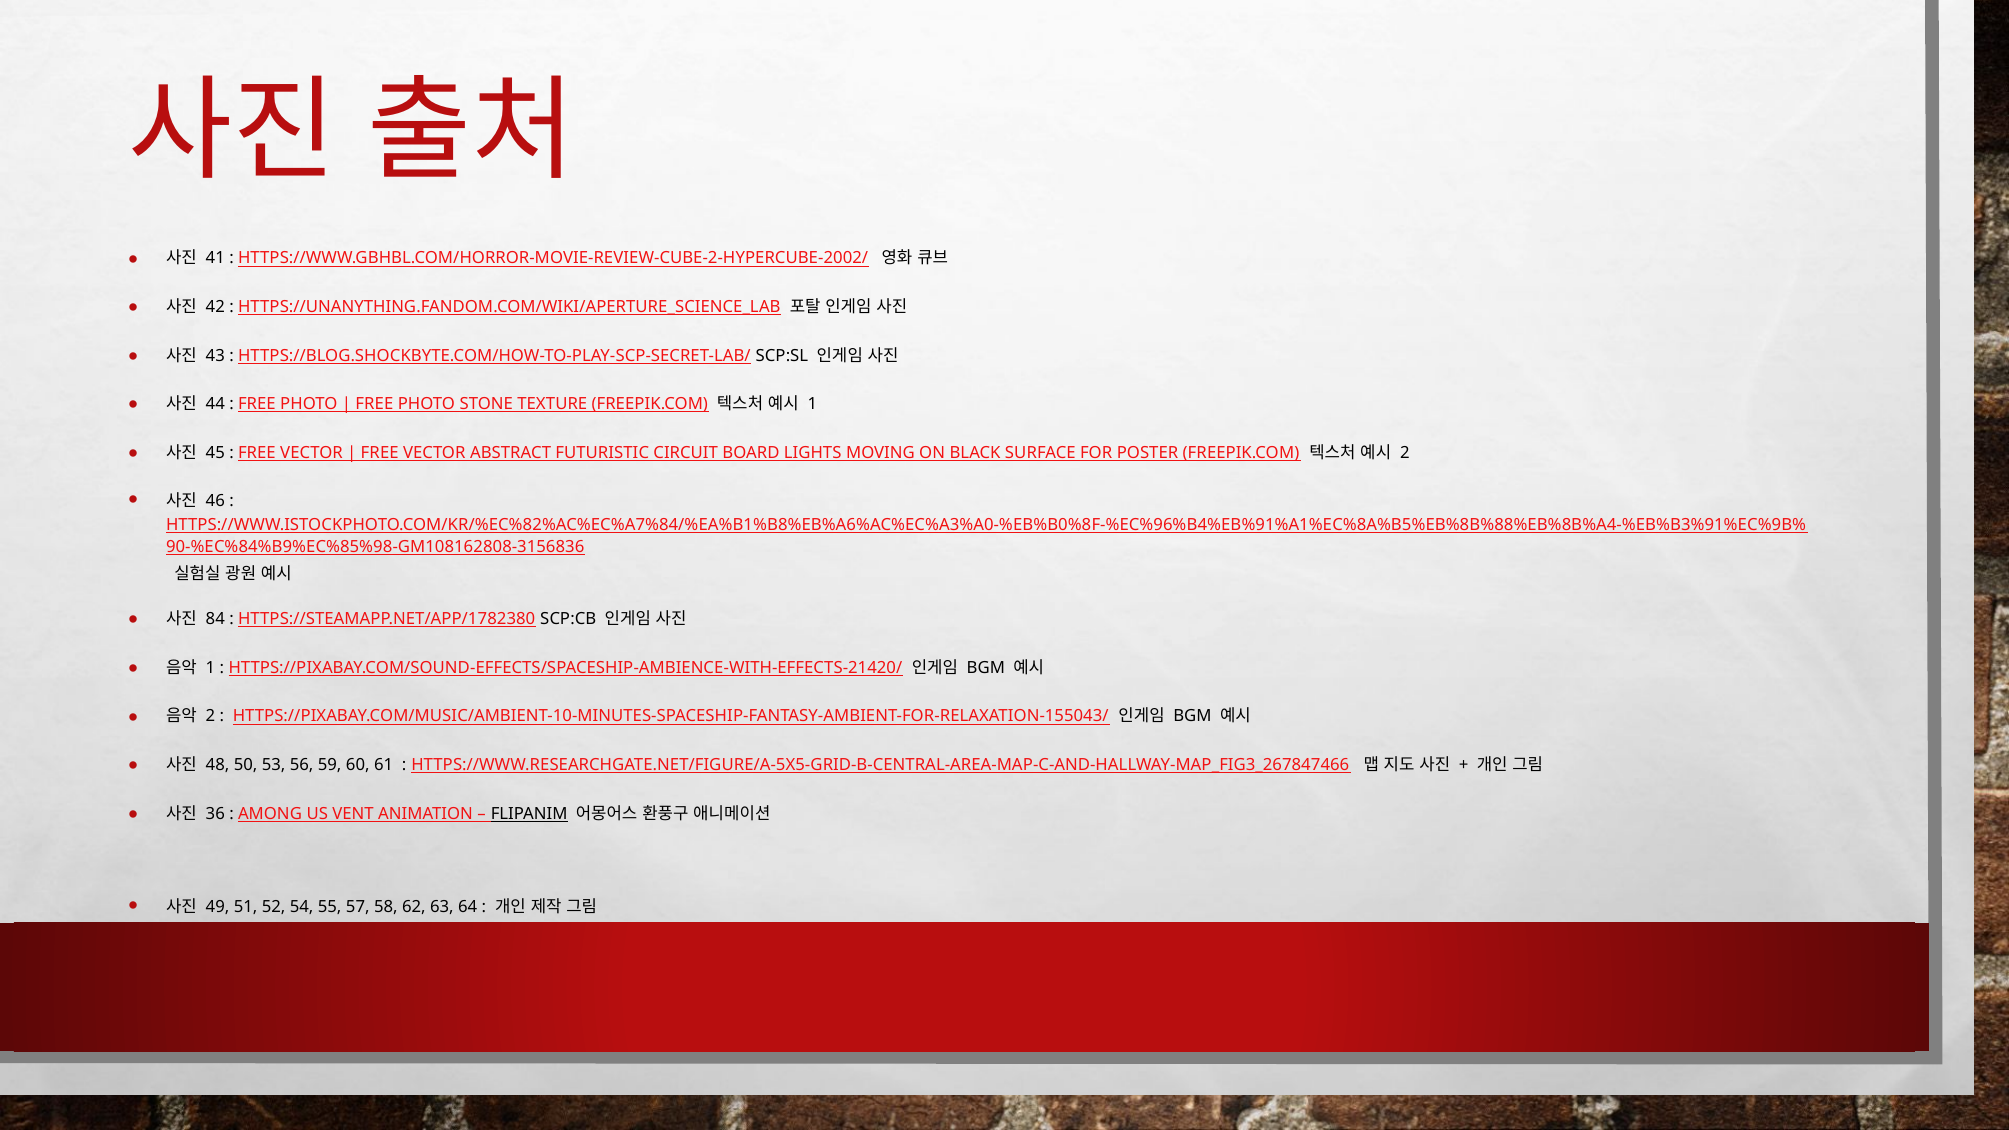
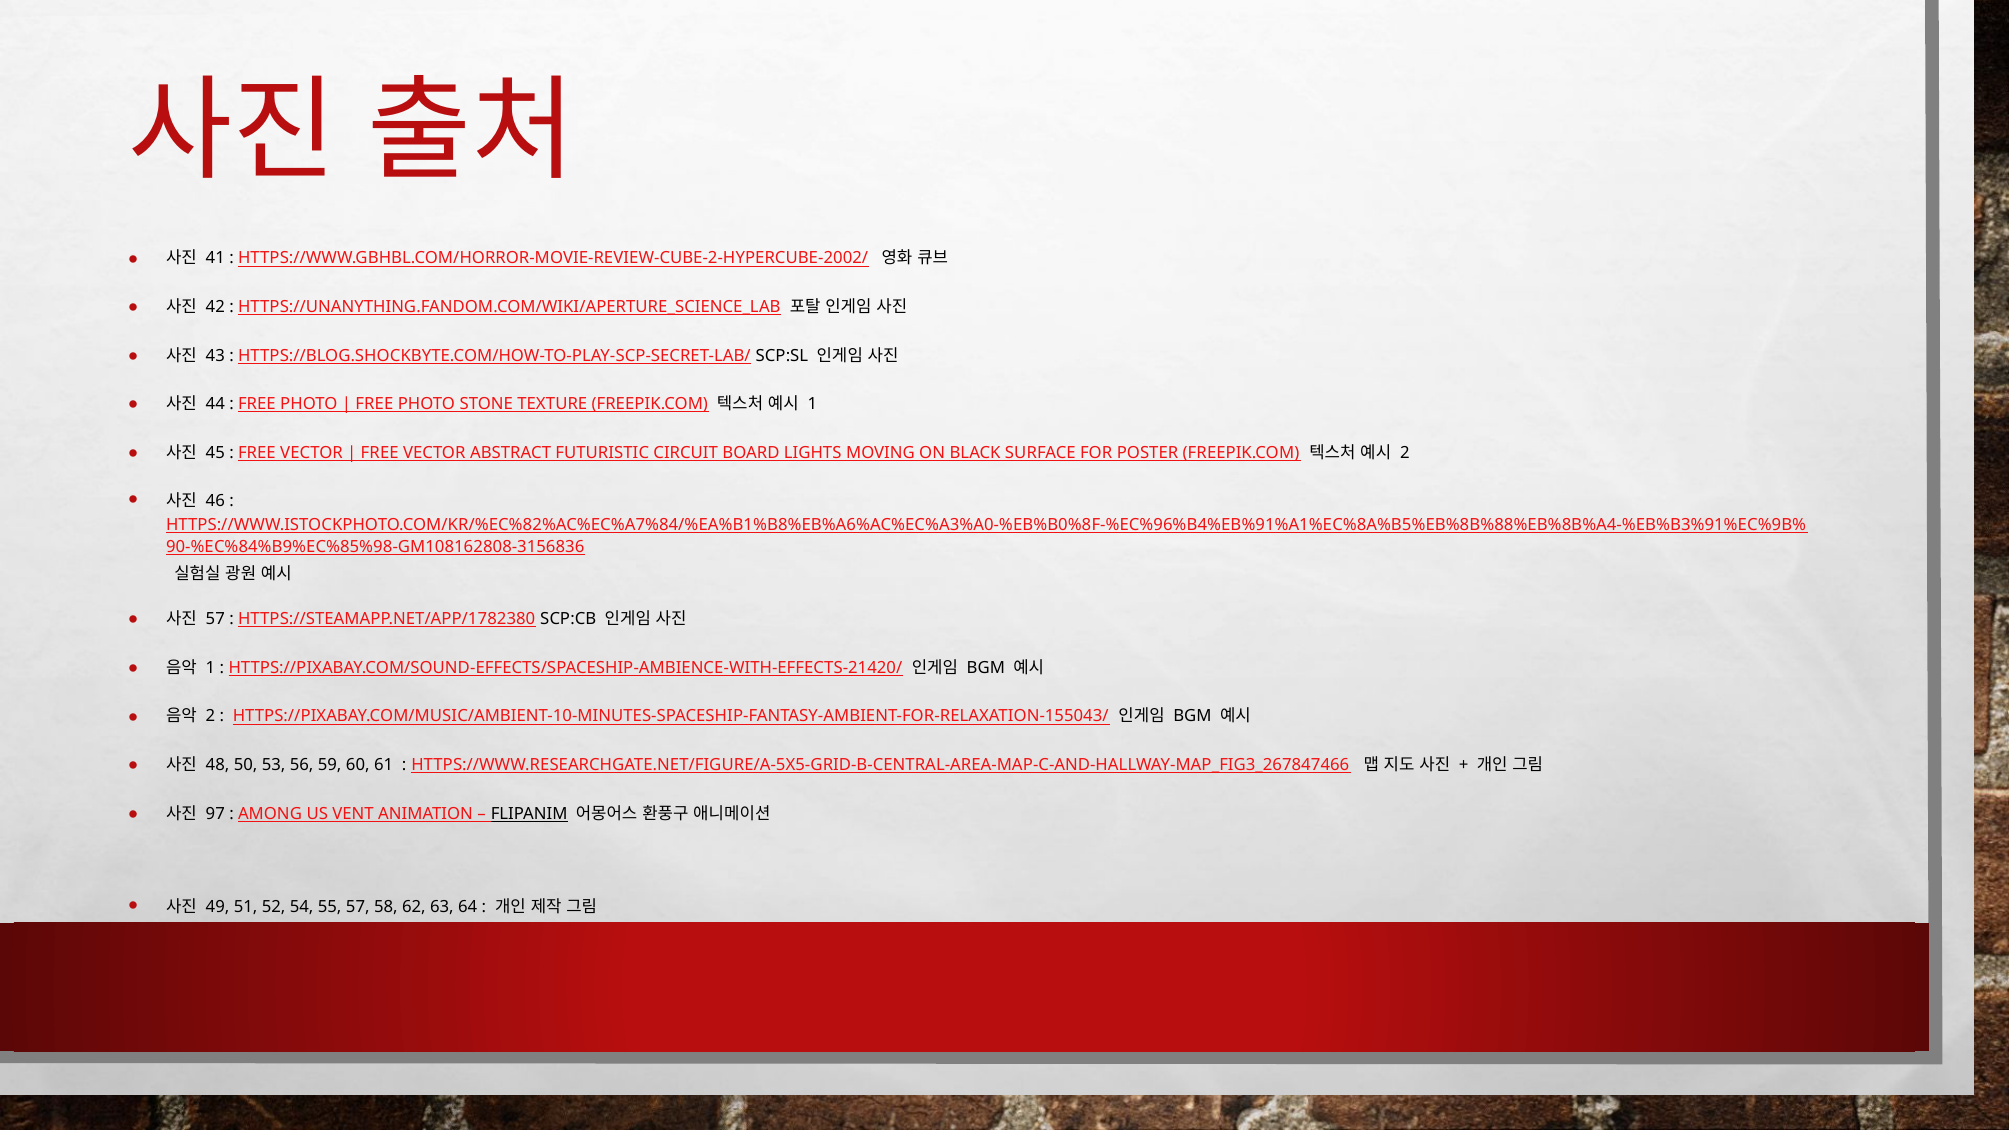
84: 84 -> 57 (215, 619)
36: 36 -> 97 (215, 814)
